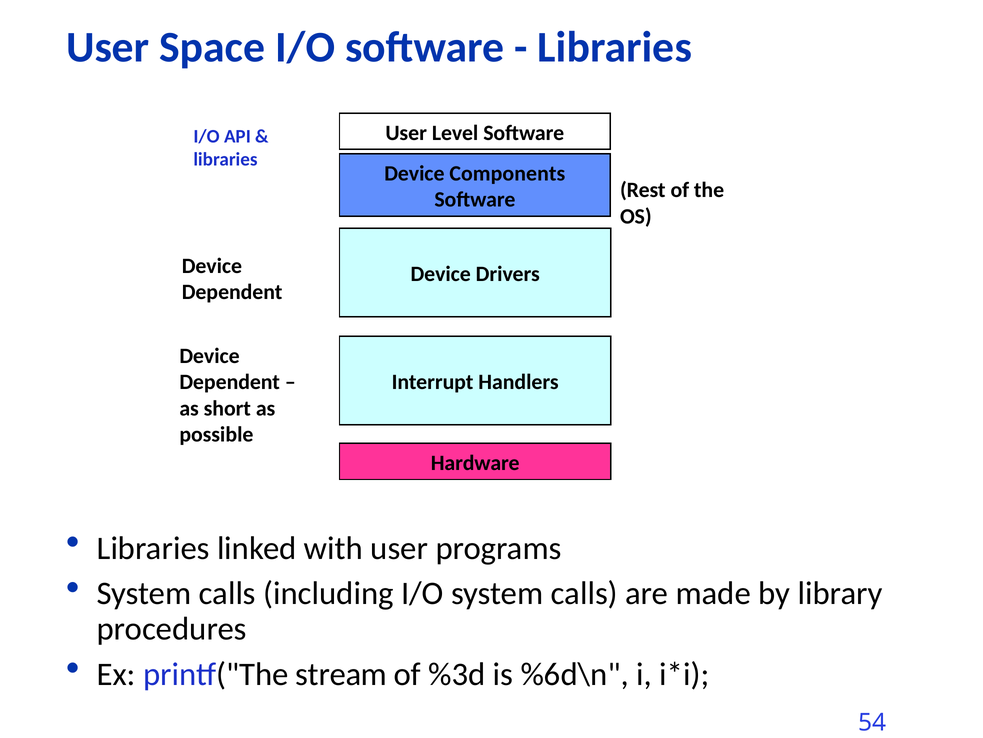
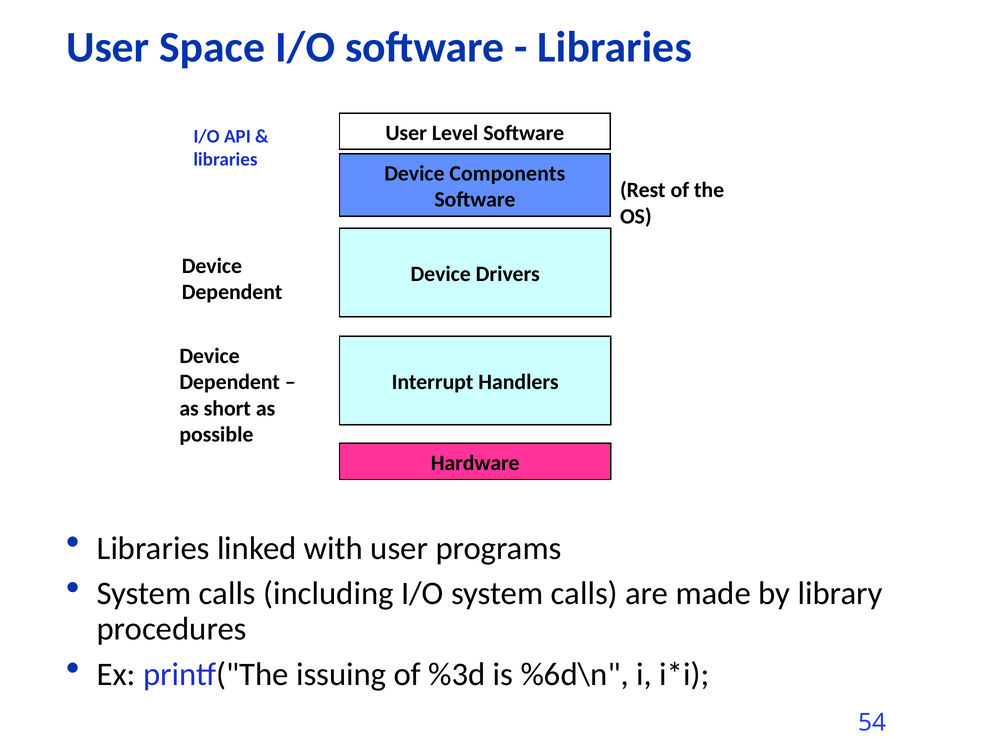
stream: stream -> issuing (341, 673)
